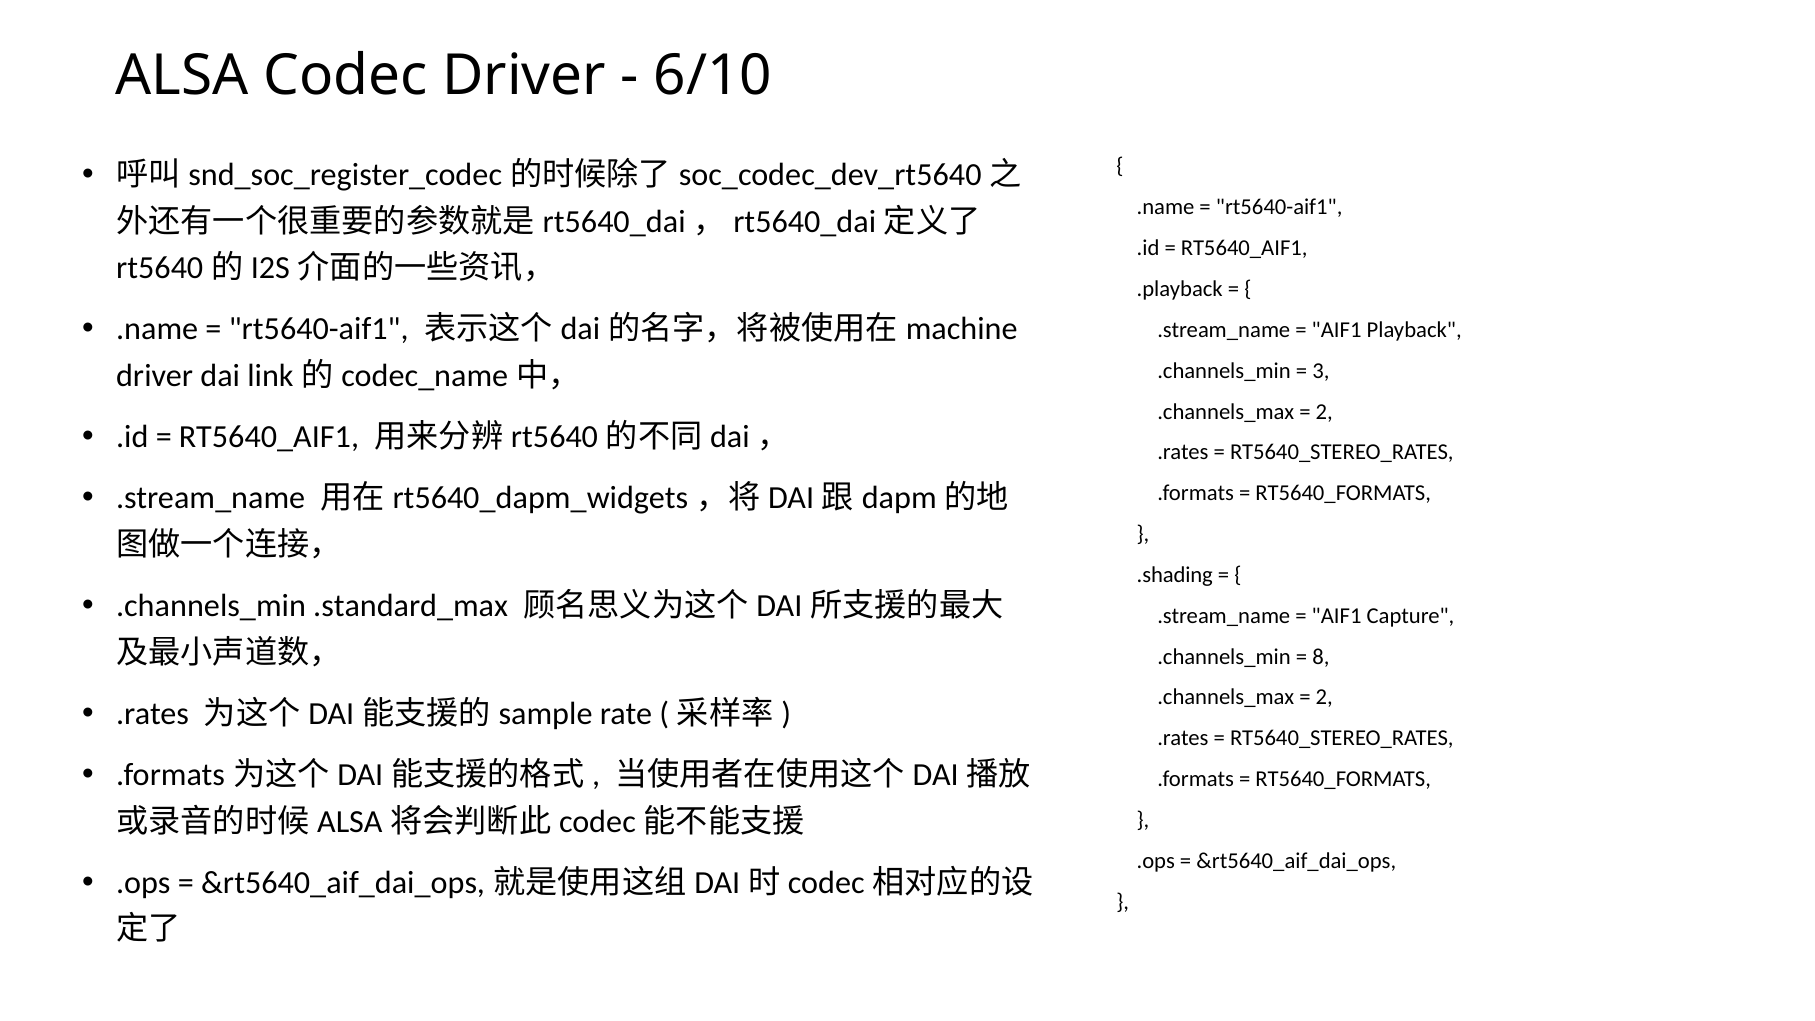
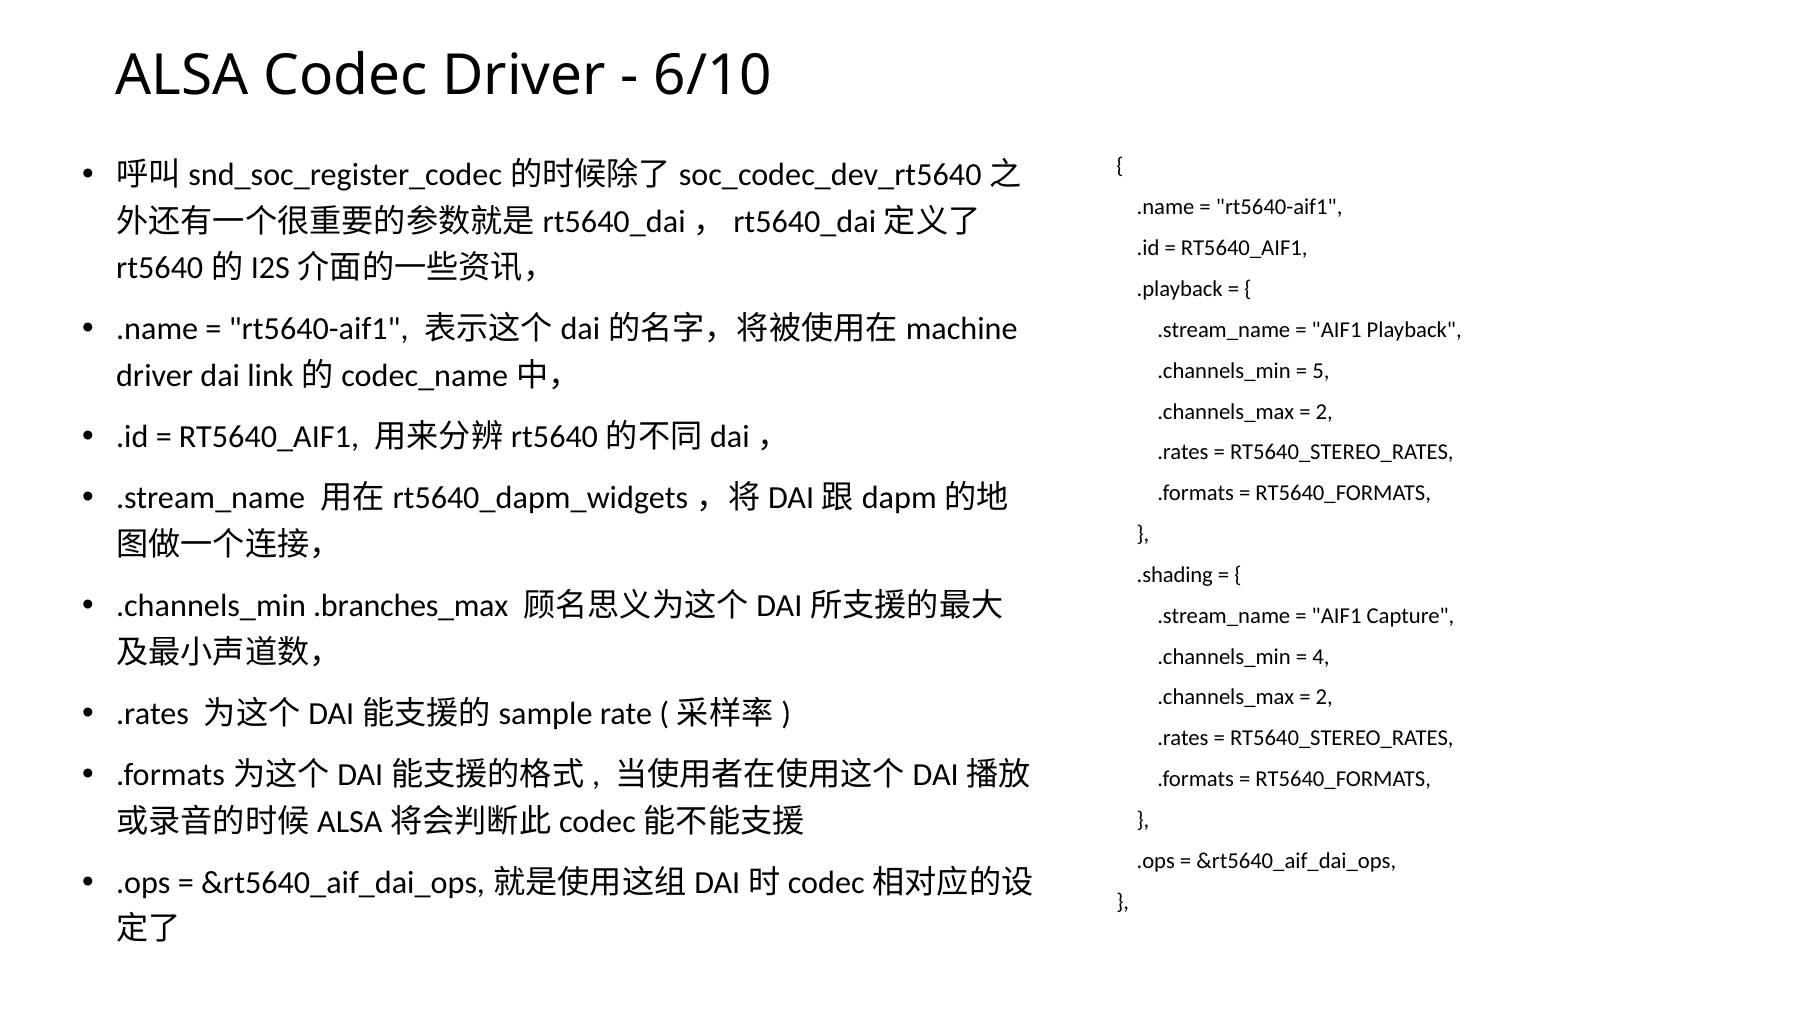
3: 3 -> 5 (1321, 371)
.standard_max: .standard_max -> .branches_max (411, 606)
8: 8 -> 4 (1321, 657)
